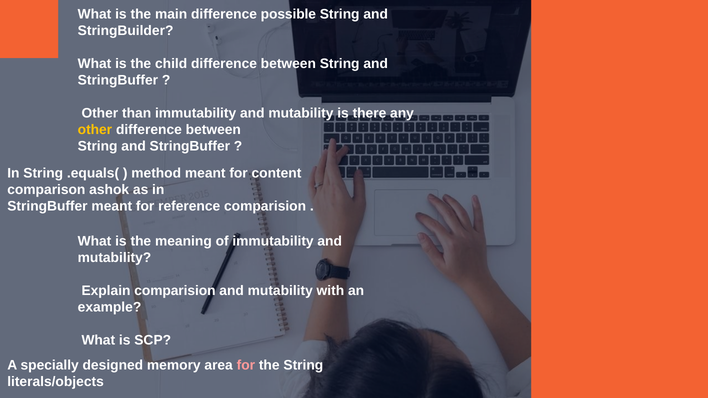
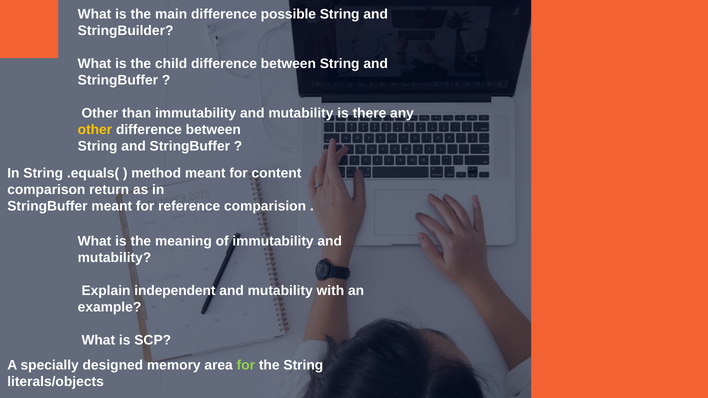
ashok: ashok -> return (109, 190)
Explain comparision: comparision -> independent (175, 291)
for colour: pink -> light green (246, 365)
